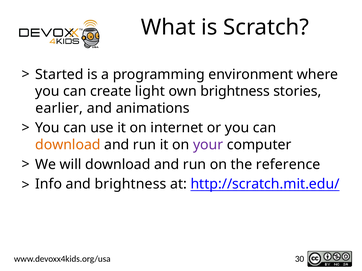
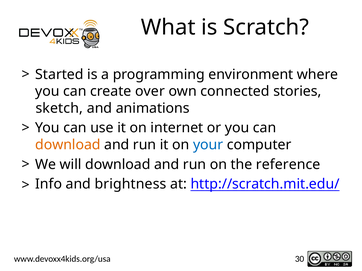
light: light -> over (150, 91)
own brightness: brightness -> connected (235, 91)
earlier: earlier -> sketch (59, 108)
your colour: purple -> blue (208, 145)
